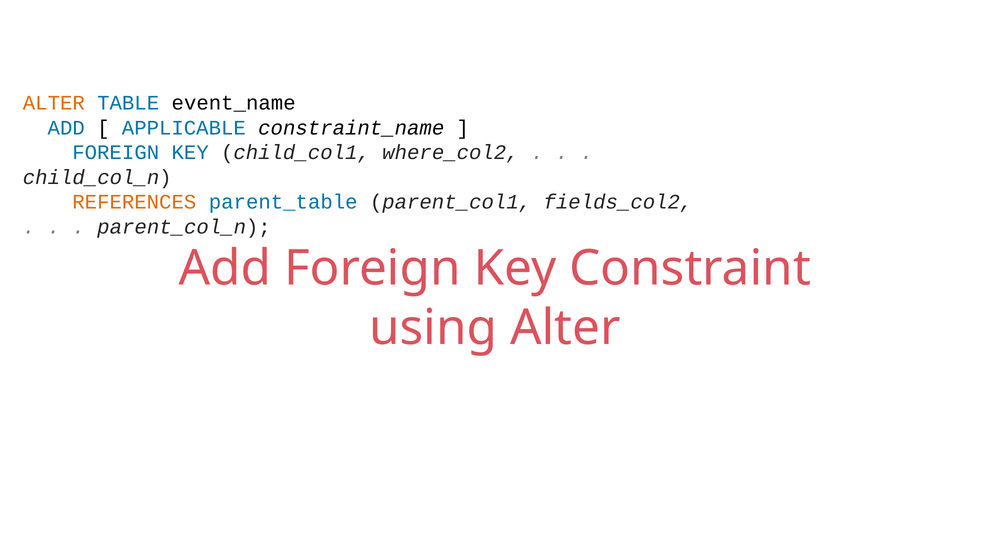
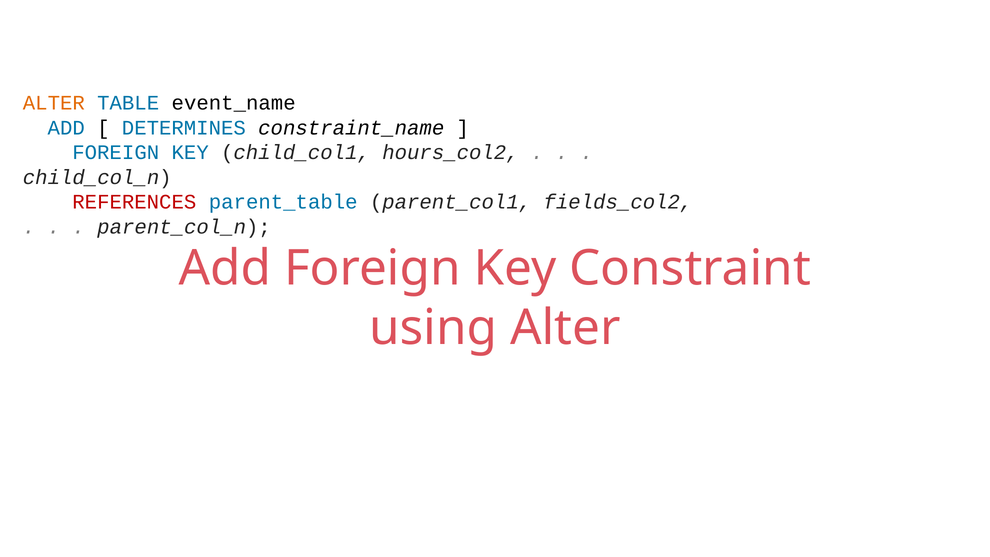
APPLICABLE: APPLICABLE -> DETERMINES (184, 128)
where_col2: where_col2 -> hours_col2 (450, 152)
REFERENCES colour: orange -> red (134, 202)
